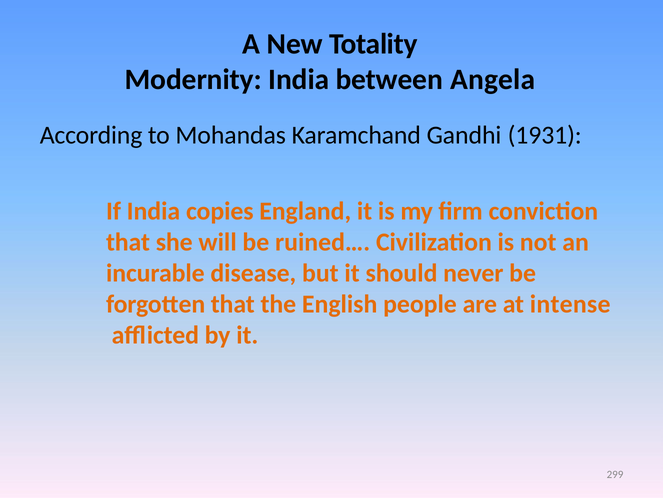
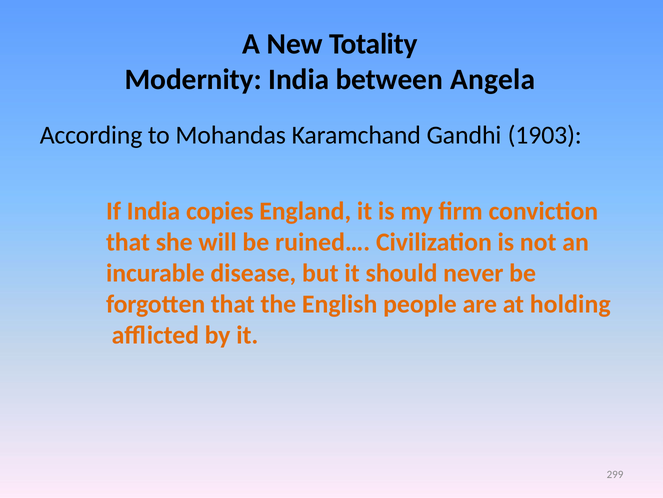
1931: 1931 -> 1903 (545, 135)
intense: intense -> holding (570, 304)
